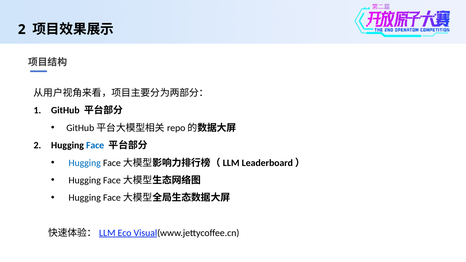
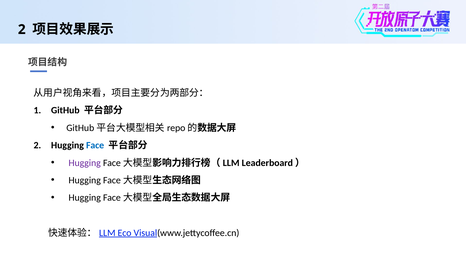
Hugging colour: blue -> purple (85, 163)
